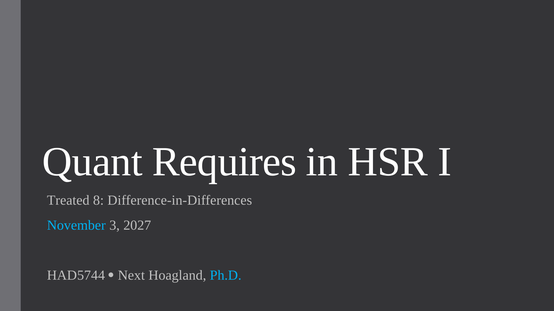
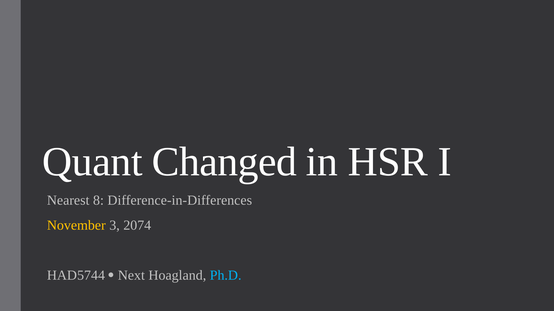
Requires: Requires -> Changed (224, 162)
Treated: Treated -> Nearest (68, 201)
November colour: light blue -> yellow (76, 226)
2027: 2027 -> 2074 (137, 226)
